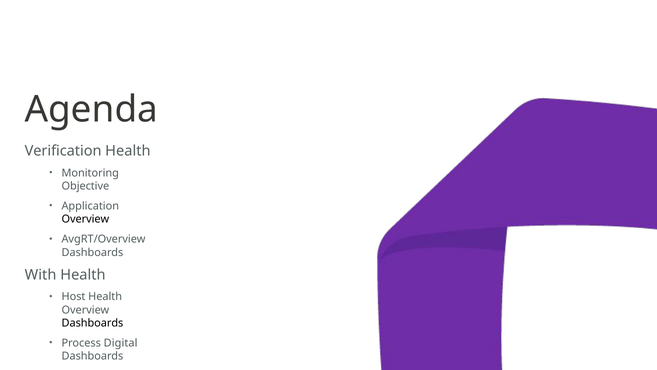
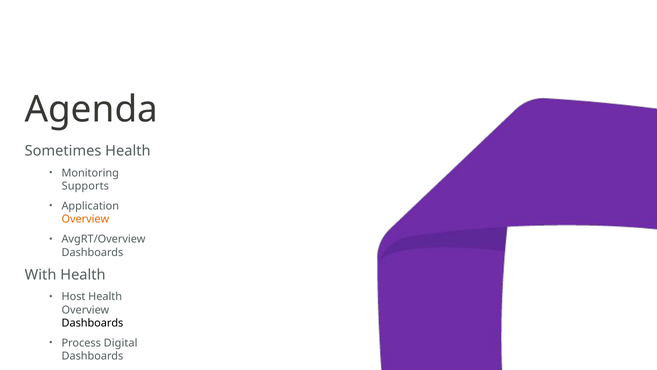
Verification: Verification -> Sometimes (63, 151)
Objective: Objective -> Supports (85, 186)
Overview colour: black -> orange (85, 219)
